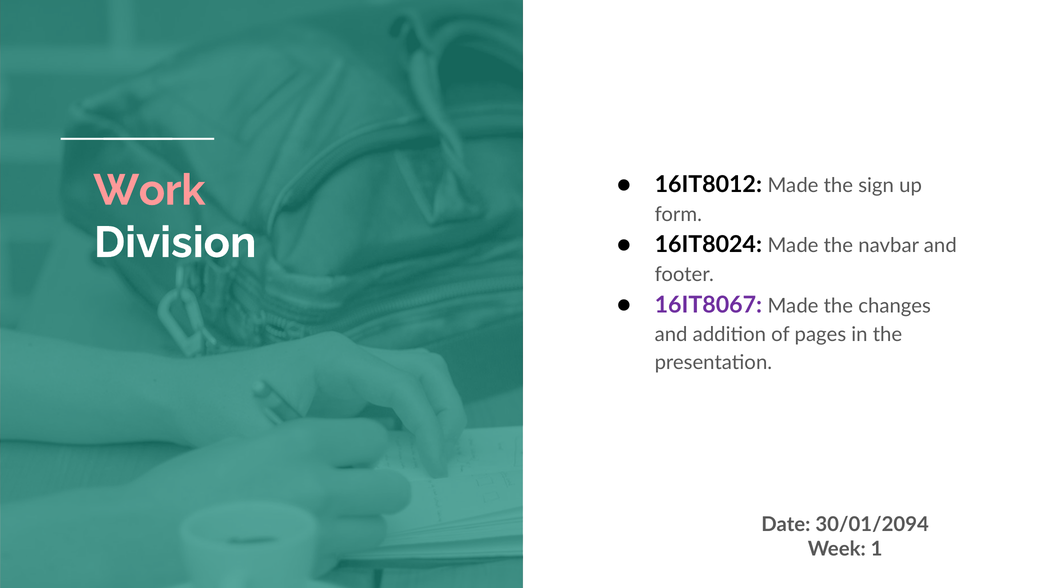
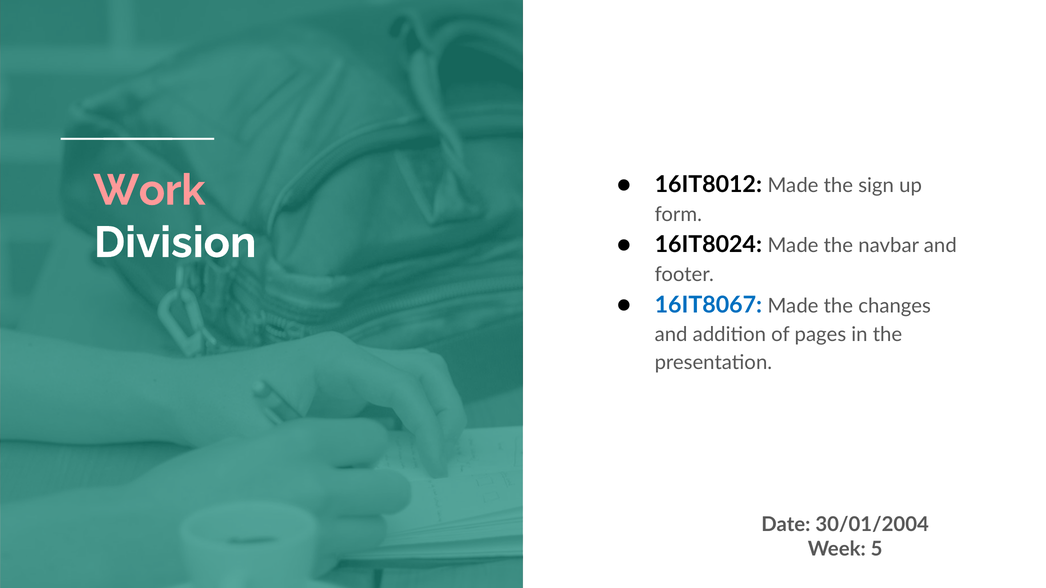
16IT8067 colour: purple -> blue (708, 305)
30/01/2094: 30/01/2094 -> 30/01/2004 (872, 525)
1: 1 -> 5 (877, 549)
